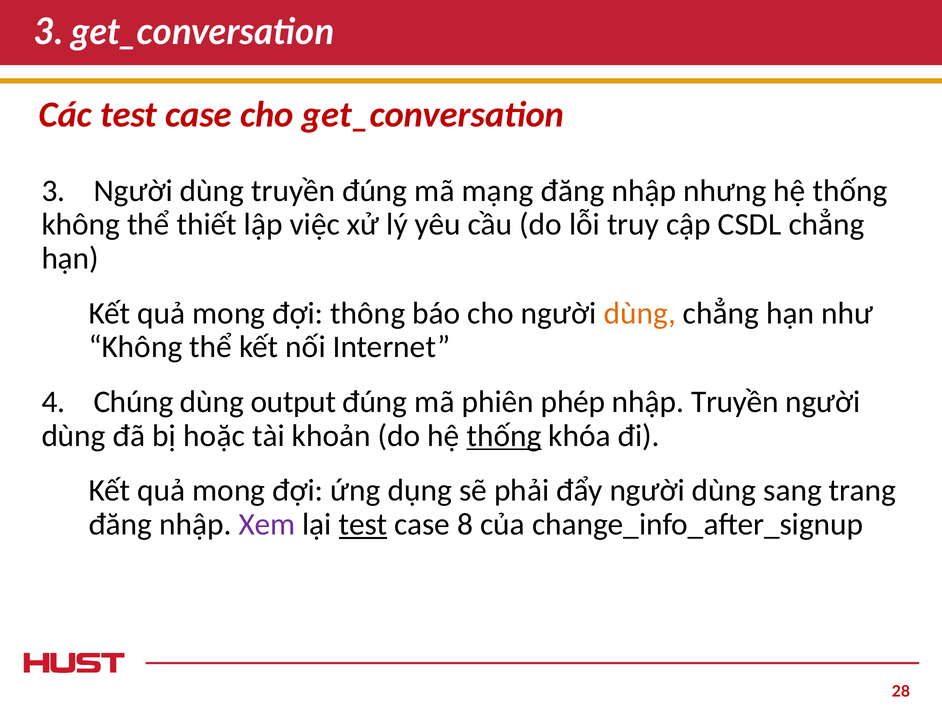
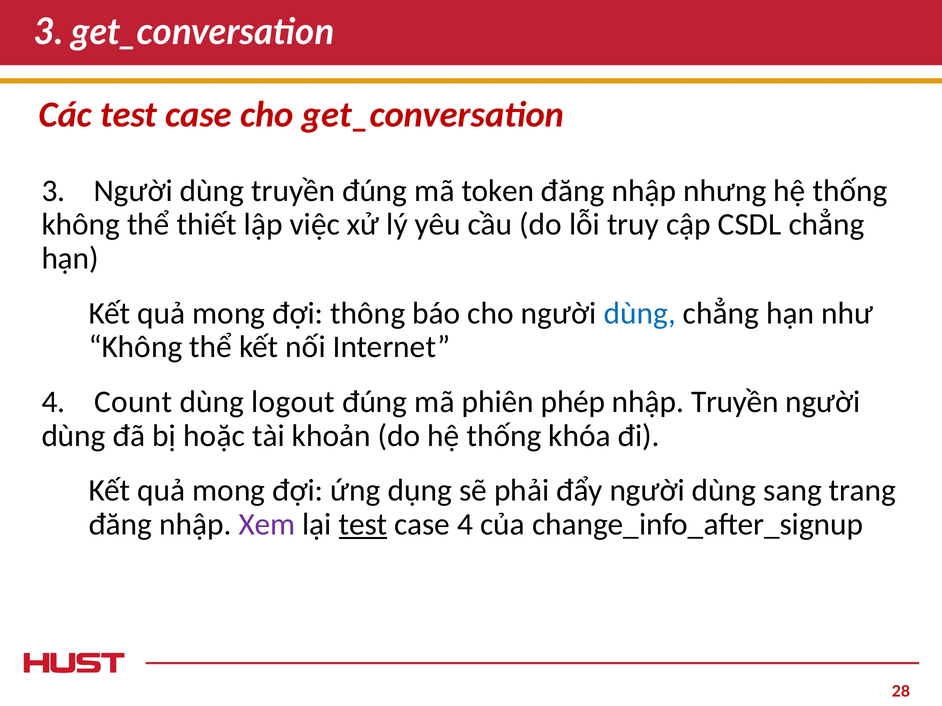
mạng: mạng -> token (498, 191)
dùng colour: orange -> blue (640, 313)
Chúng: Chúng -> Count (133, 402)
output: output -> logout (293, 402)
thống underline: present -> none (504, 436)
case 8: 8 -> 4 (465, 525)
